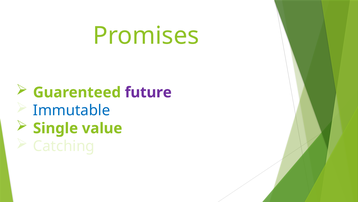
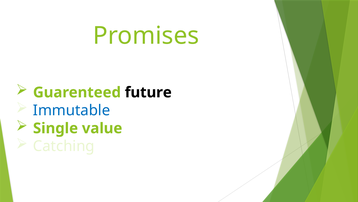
future colour: purple -> black (148, 92)
